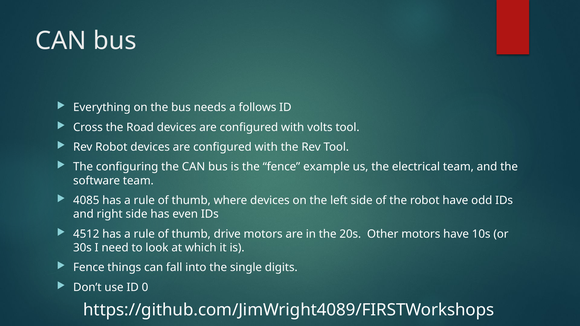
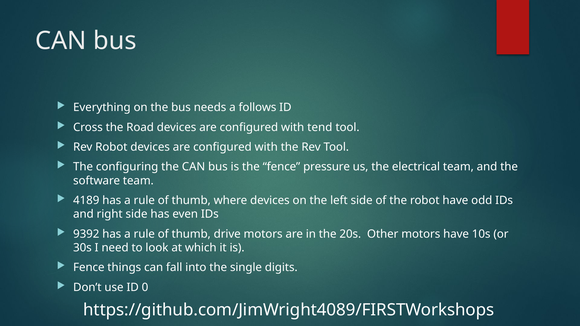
volts: volts -> tend (320, 127)
example: example -> pressure (327, 167)
4085: 4085 -> 4189 (86, 201)
4512: 4512 -> 9392 (86, 234)
